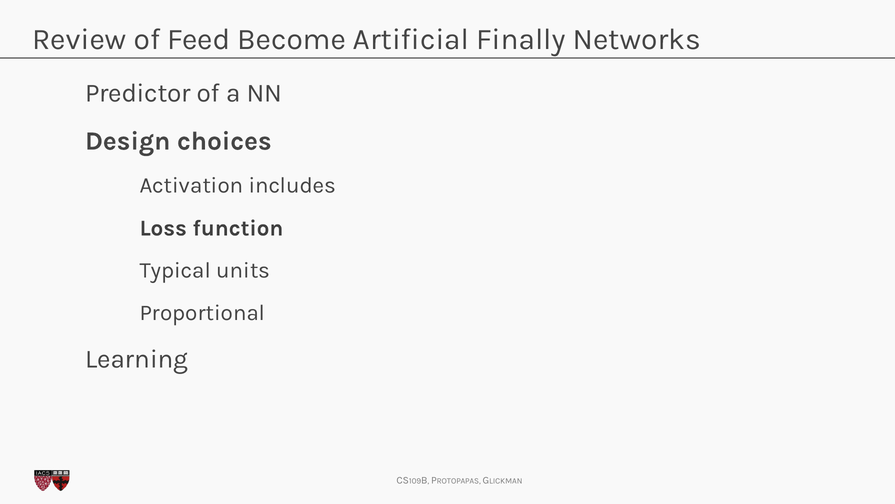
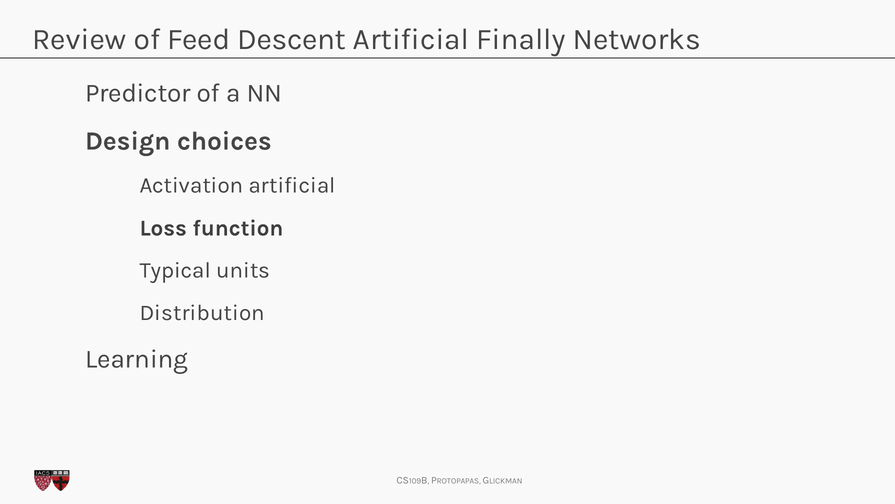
Become: Become -> Descent (292, 39)
Activation includes: includes -> artificial (292, 185)
Proportional: Proportional -> Distribution (202, 313)
